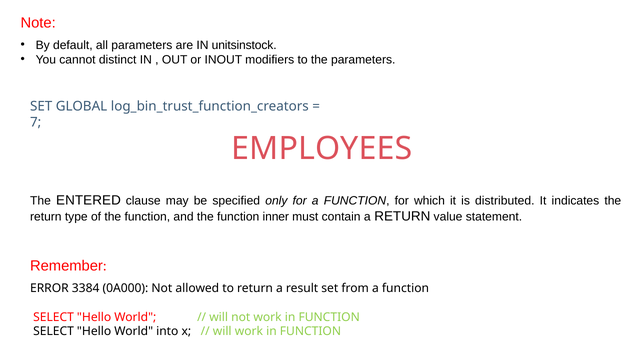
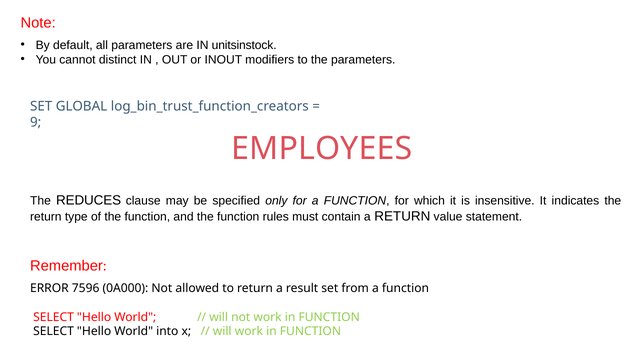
7: 7 -> 9 (36, 122)
ENTERED: ENTERED -> REDUCES (89, 201)
distributed: distributed -> insensitive (505, 201)
inner: inner -> rules (276, 217)
3384: 3384 -> 7596 (86, 288)
